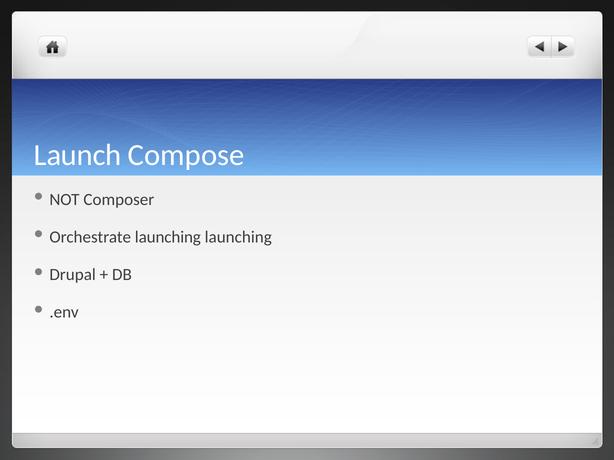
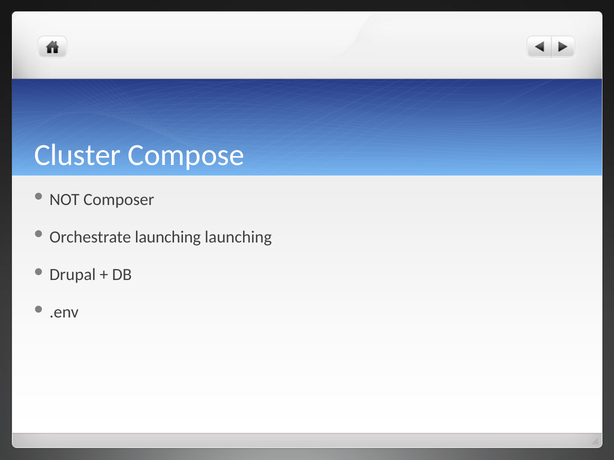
Launch: Launch -> Cluster (78, 155)
